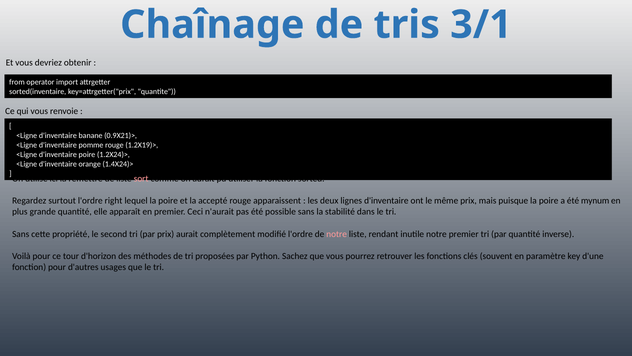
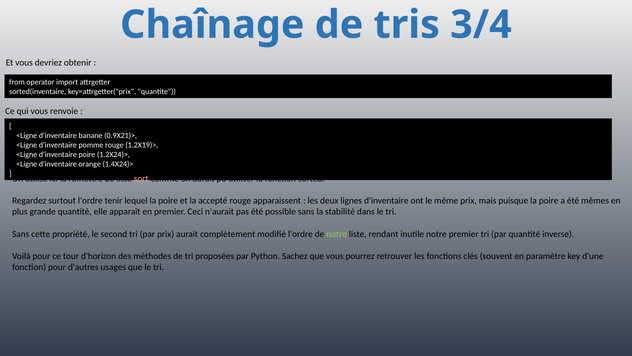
3/1: 3/1 -> 3/4 (481, 25)
right: right -> tenir (114, 200)
mynum: mynum -> mêmes (595, 200)
notre colour: pink -> light green (337, 234)
